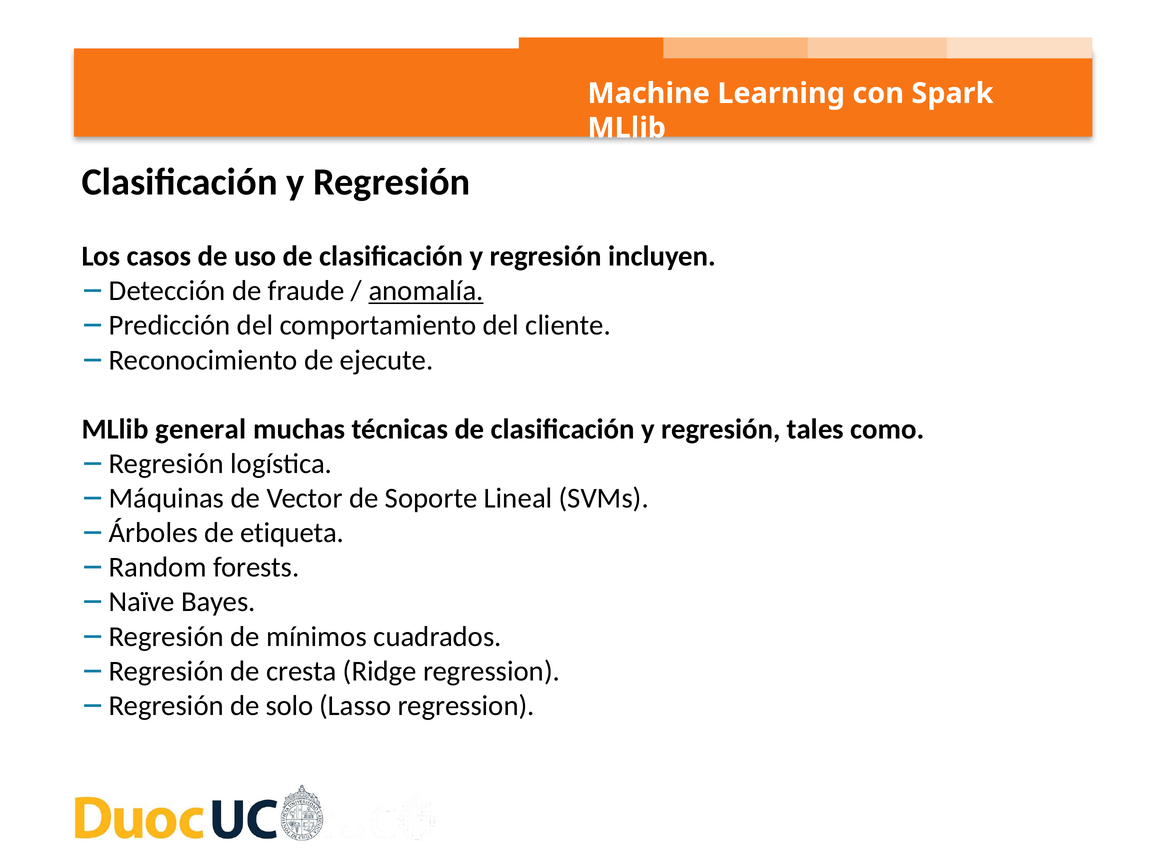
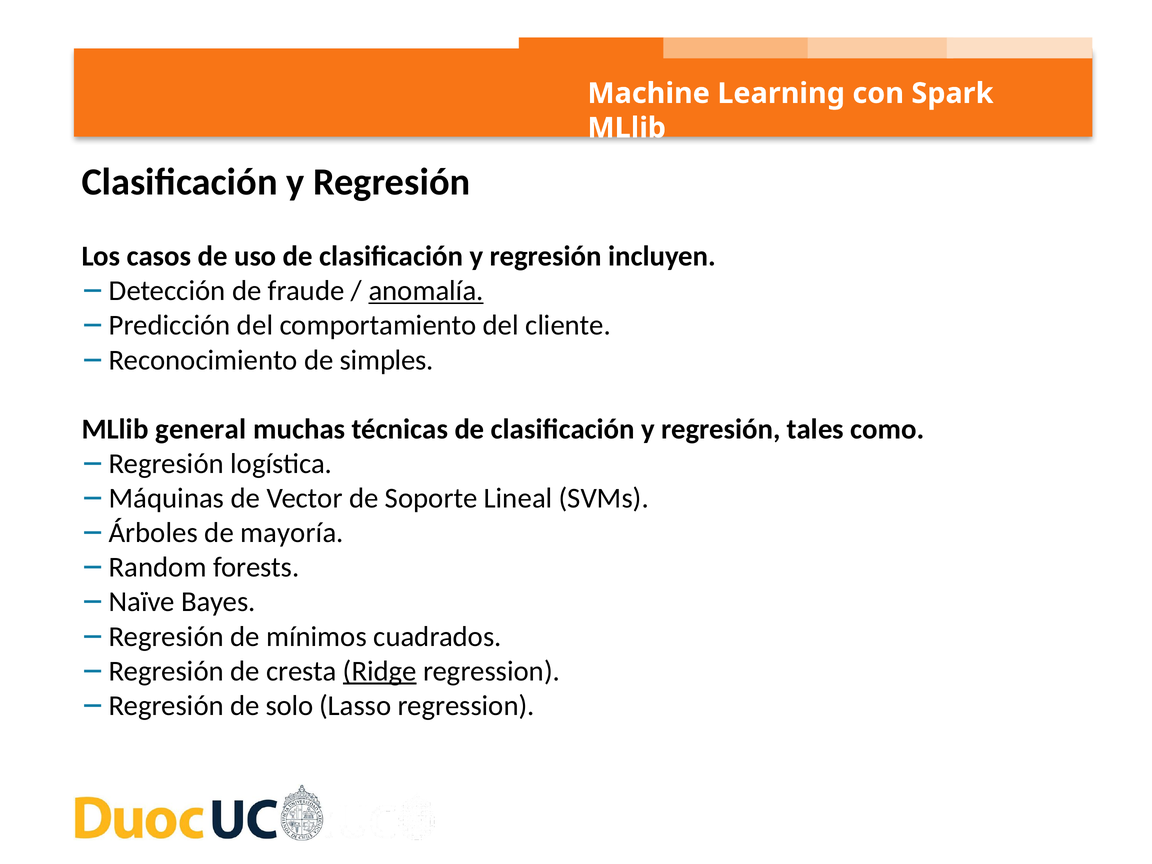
ejecute: ejecute -> simples (387, 360)
etiqueta: etiqueta -> mayoría (292, 533)
Ridge underline: none -> present (380, 671)
